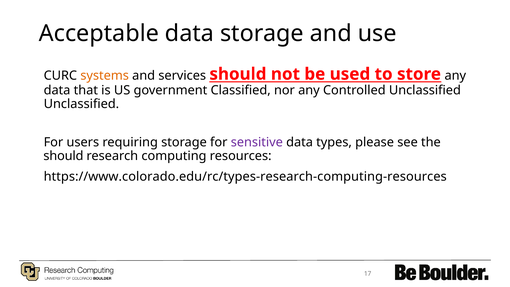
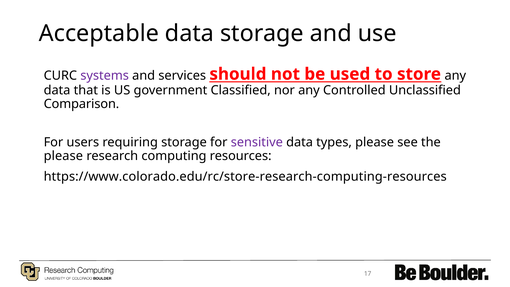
systems colour: orange -> purple (105, 75)
Unclassified: Unclassified -> Comparison (81, 104)
should: should -> please (63, 156)
https://www.colorado.edu/rc/types-research-computing-resources: https://www.colorado.edu/rc/types-research-computing-resources -> https://www.colorado.edu/rc/store-research-computing-resources (245, 176)
